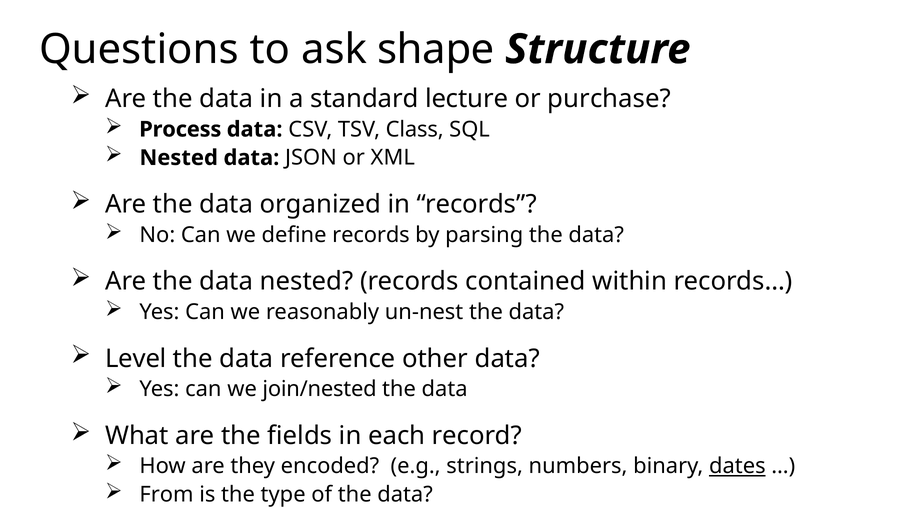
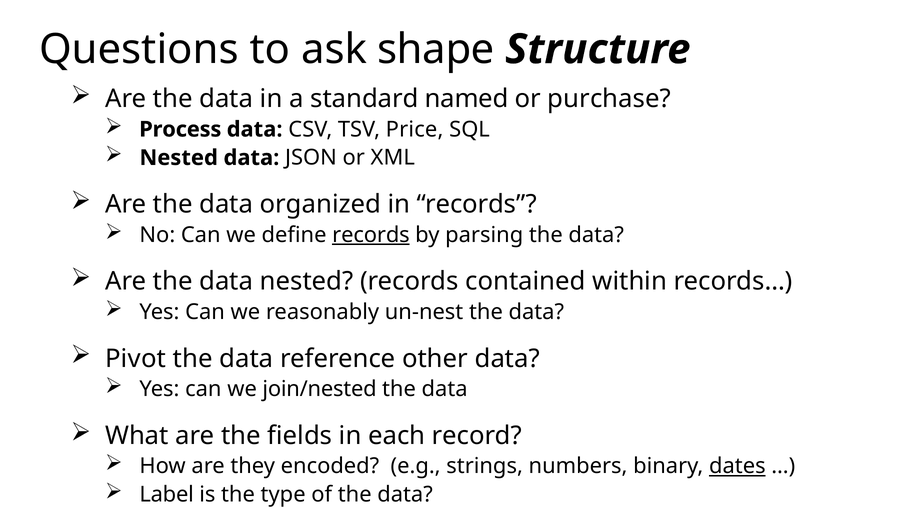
lecture: lecture -> named (467, 99)
Class: Class -> Price (415, 130)
records underline: none -> present (371, 235)
Level: Level -> Pivot (136, 359)
From: From -> Label (167, 495)
